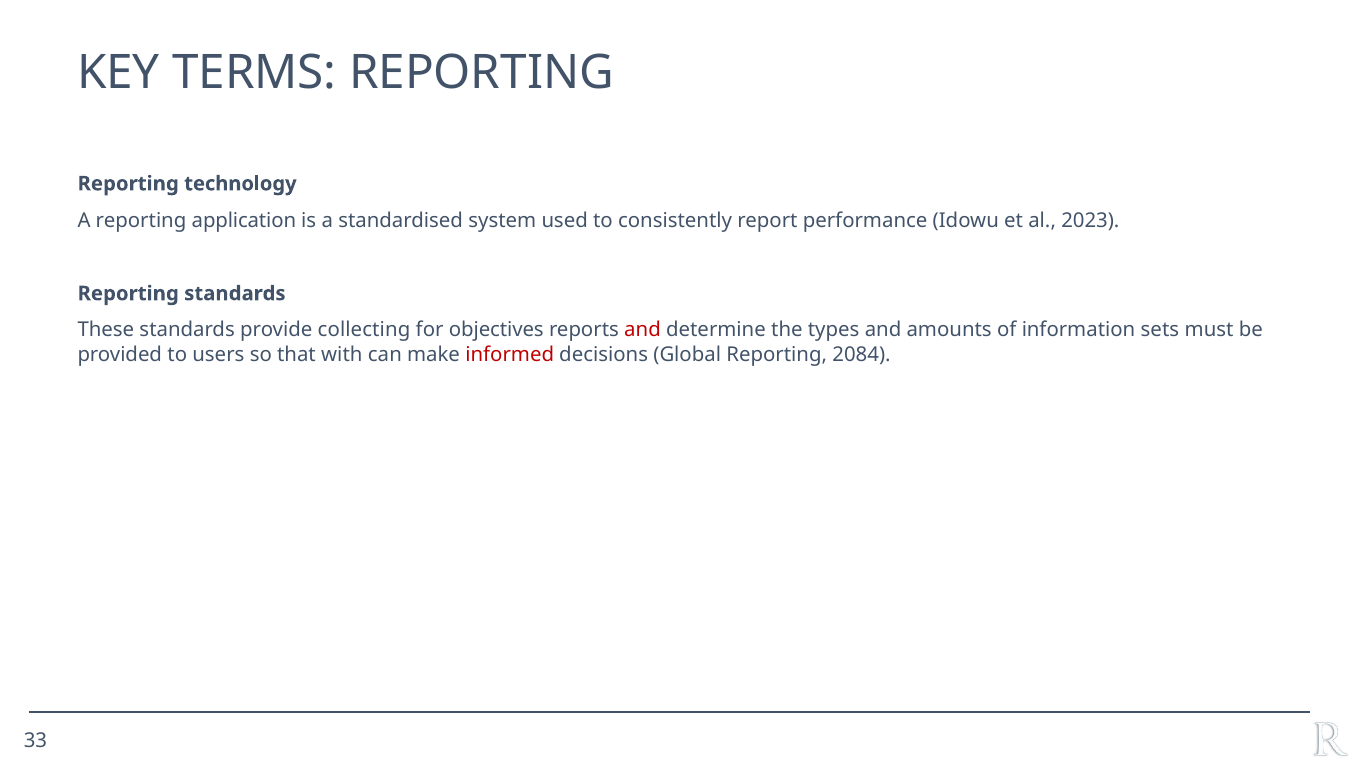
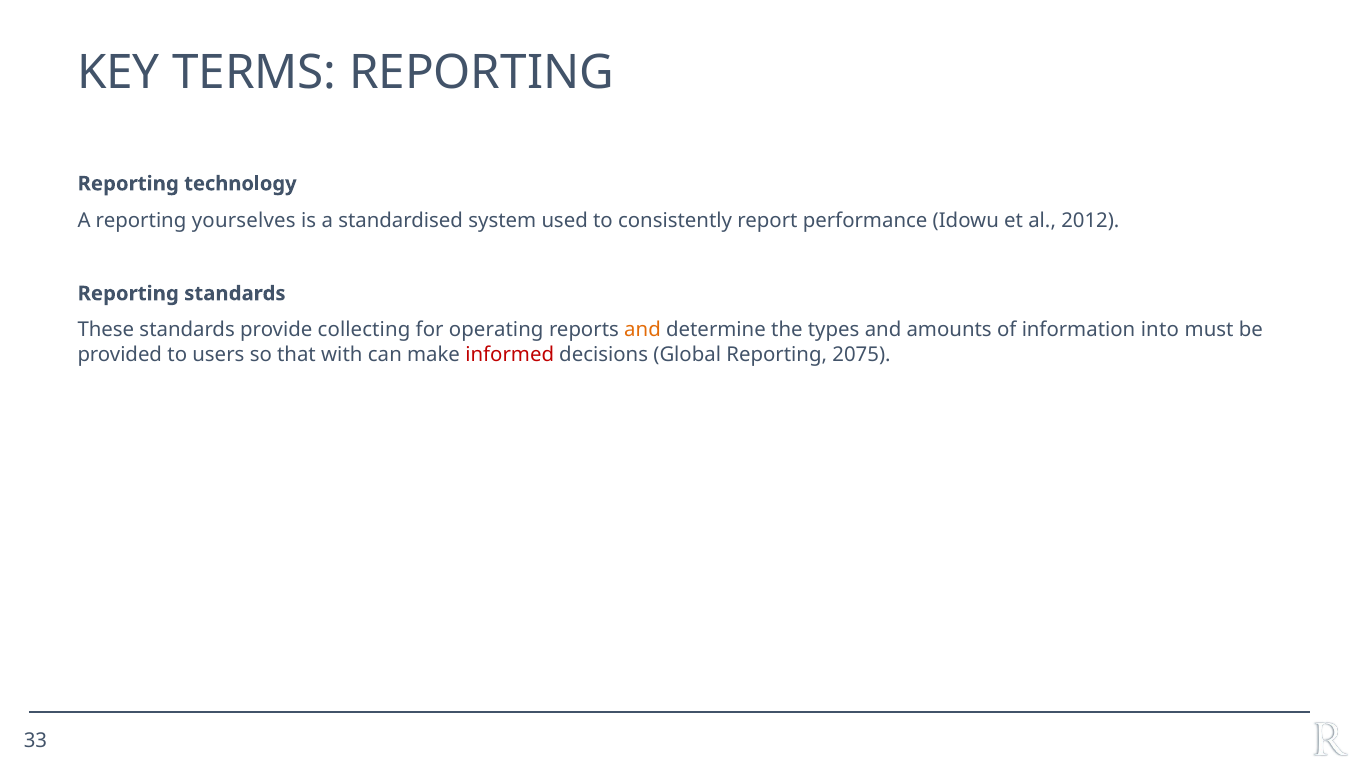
application: application -> yourselves (244, 220)
2023: 2023 -> 2012 (1090, 220)
objectives: objectives -> operating (496, 330)
and colour: red -> orange (643, 330)
sets: sets -> into (1160, 330)
2084: 2084 -> 2075 (861, 354)
